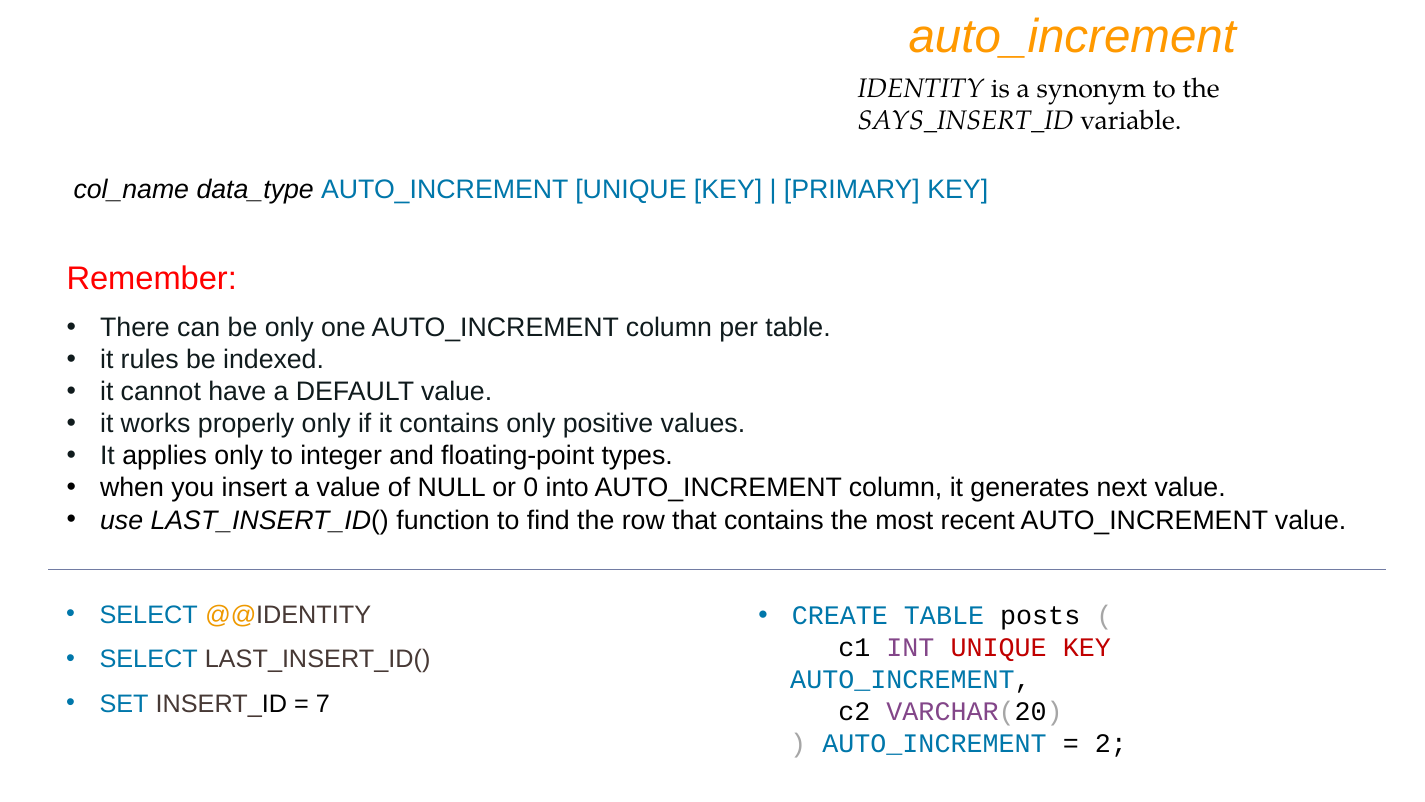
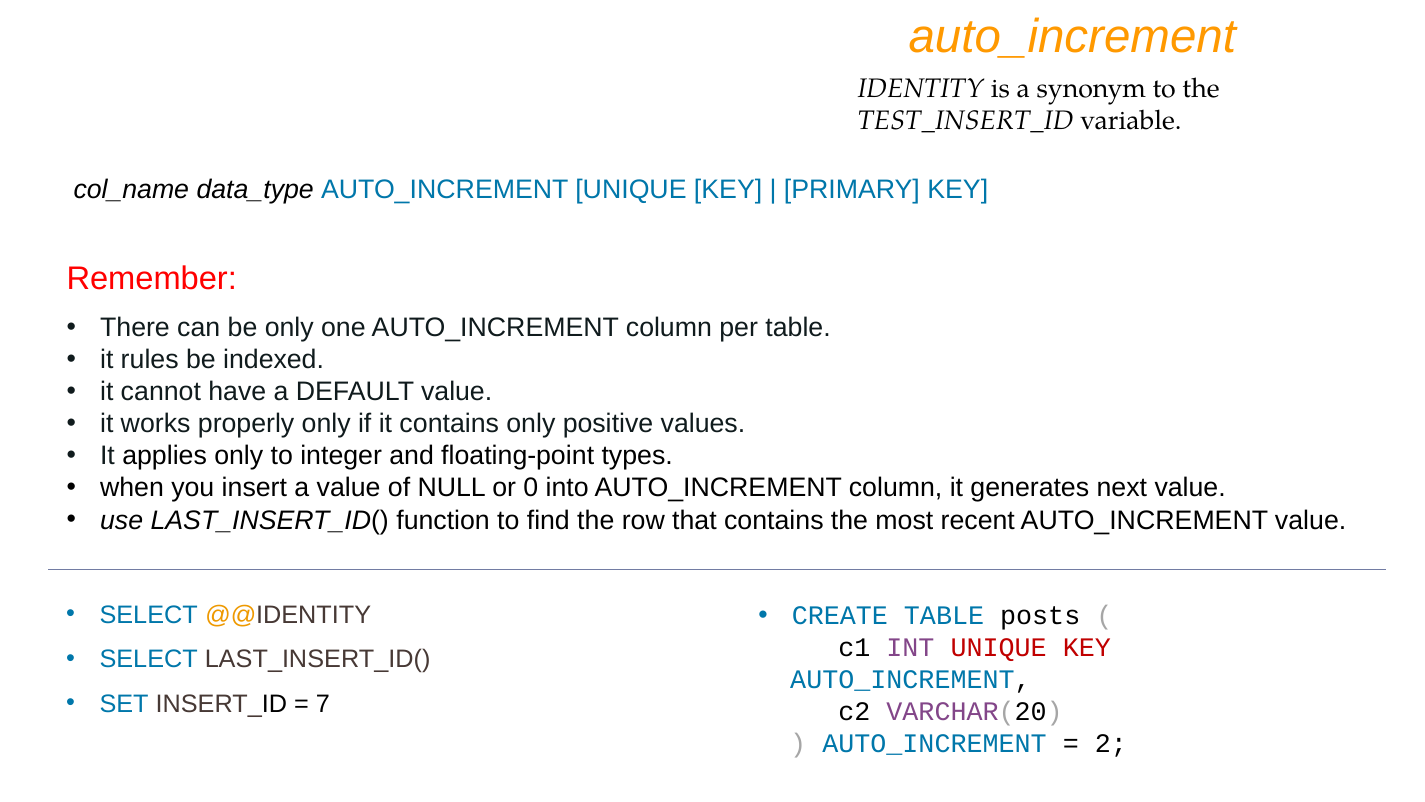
SAYS_INSERT_ID: SAYS_INSERT_ID -> TEST_INSERT_ID (966, 121)
